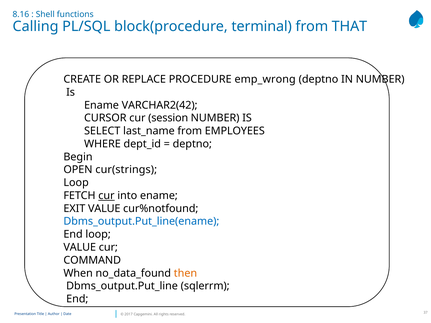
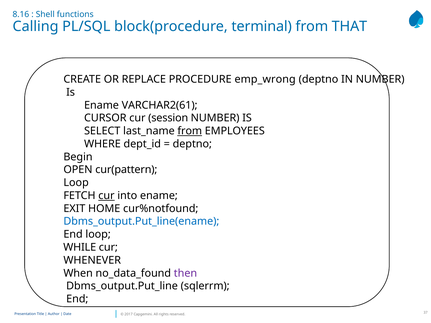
VARCHAR2(42: VARCHAR2(42 -> VARCHAR2(61 (160, 105)
from underline: none -> present (190, 131)
cur(strings: cur(strings -> cur(pattern (126, 170)
EXIT VALUE: VALUE -> HOME (104, 209)
VALUE: VALUE -> WHILE (80, 247)
COMMAND: COMMAND -> WHENEVER (92, 260)
then colour: orange -> purple (185, 273)
